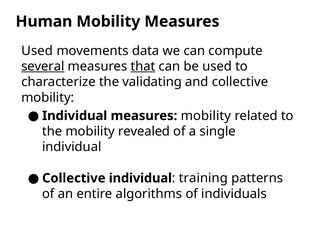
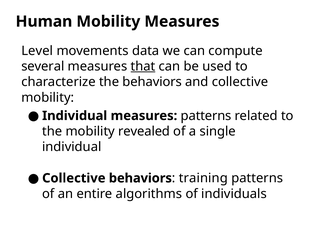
Used: Used -> Level (37, 51)
several underline: present -> none (43, 66)
the validating: validating -> behaviors (152, 82)
measures mobility: mobility -> patterns (206, 116)
Collective individual: individual -> behaviors (140, 178)
